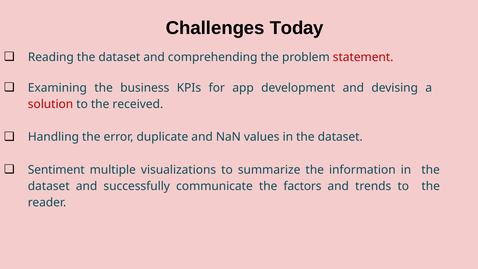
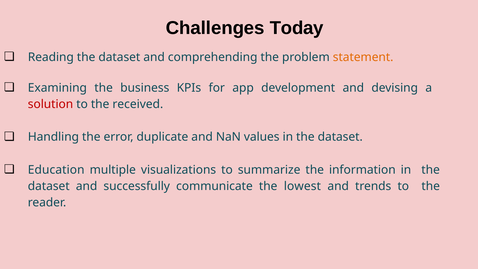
statement colour: red -> orange (363, 57)
Sentiment: Sentiment -> Education (56, 170)
factors: factors -> lowest (302, 186)
